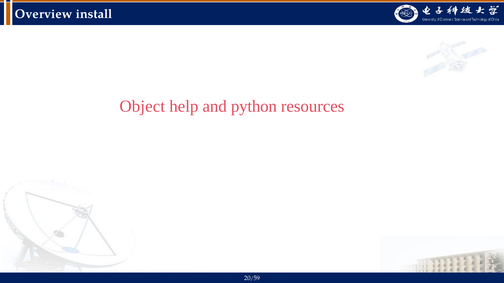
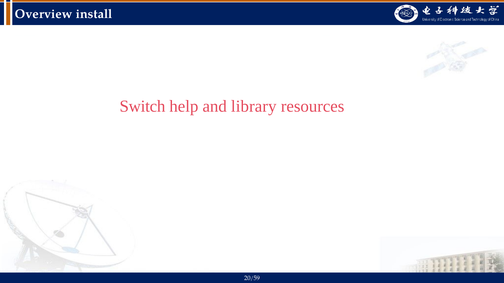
Object: Object -> Switch (142, 107)
python: python -> library (254, 107)
